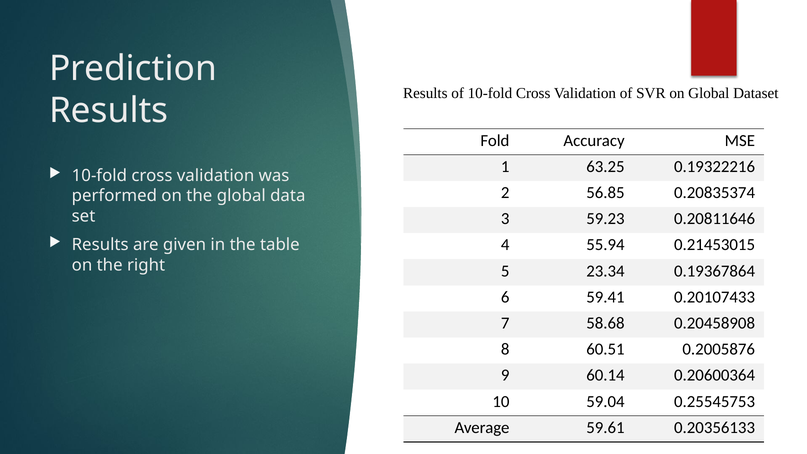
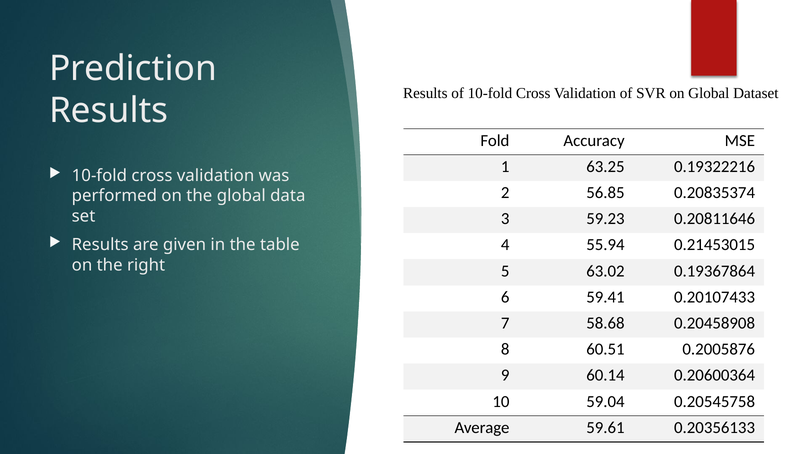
23.34: 23.34 -> 63.02 (605, 271)
0.25545753: 0.25545753 -> 0.20545758 (715, 401)
